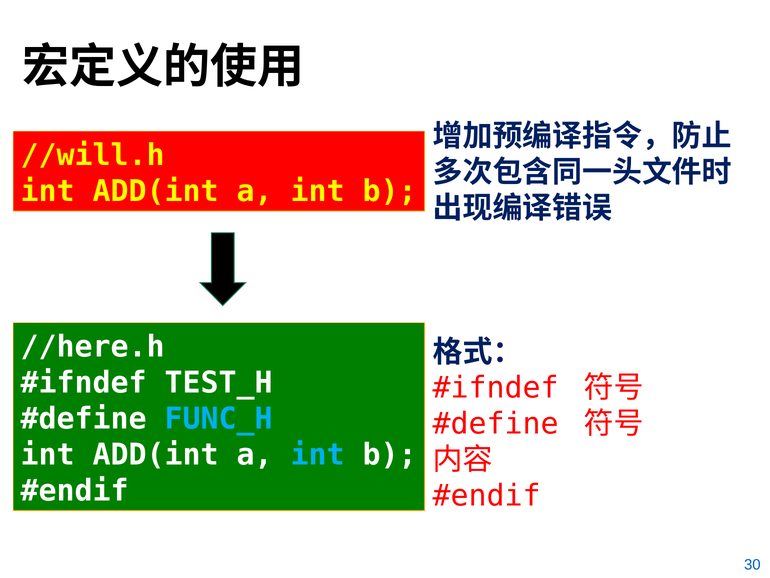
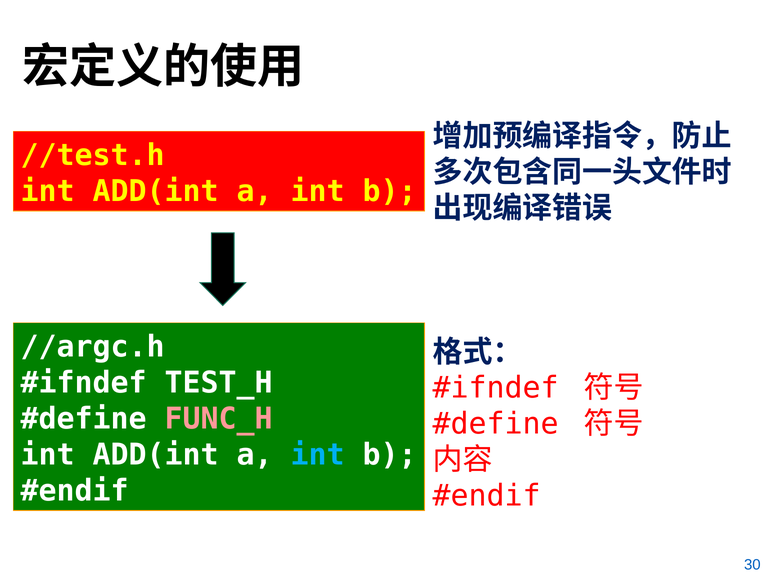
//will.h: //will.h -> //test.h (93, 155)
//here.h: //here.h -> //argc.h (93, 346)
FUNC_H colour: light blue -> pink (219, 418)
